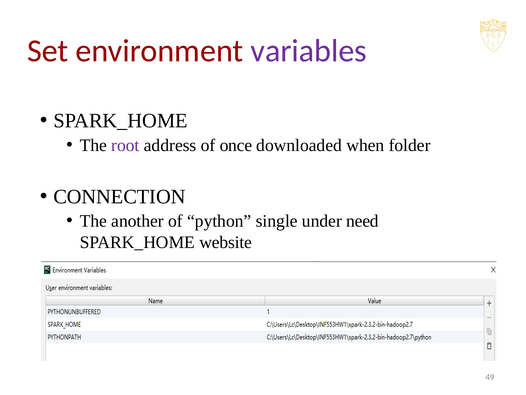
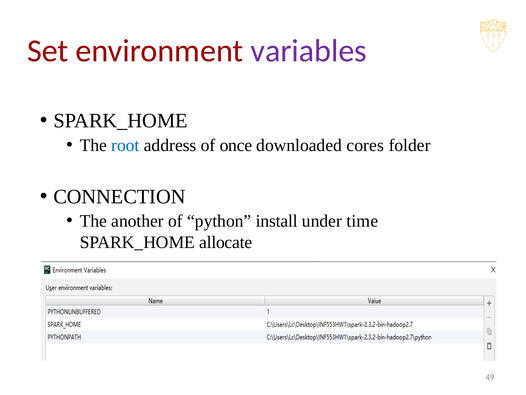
root colour: purple -> blue (125, 145)
when: when -> cores (365, 145)
single: single -> install (277, 221)
need: need -> time (362, 221)
website: website -> allocate (226, 242)
